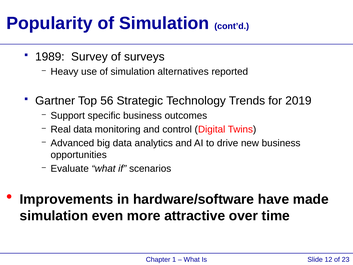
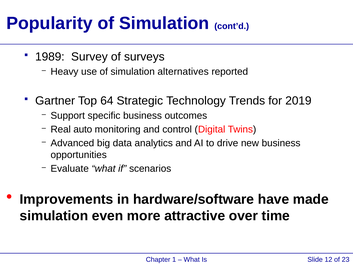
56: 56 -> 64 (107, 101)
Real data: data -> auto (83, 129)
